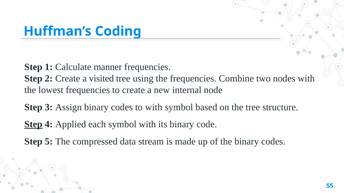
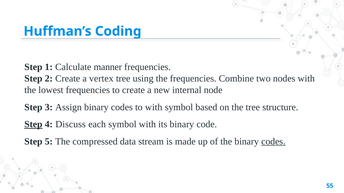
visited: visited -> vertex (101, 79)
Applied: Applied -> Discuss (71, 125)
codes underline: none -> present (273, 142)
